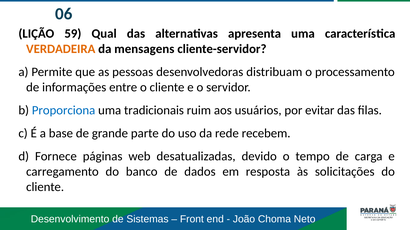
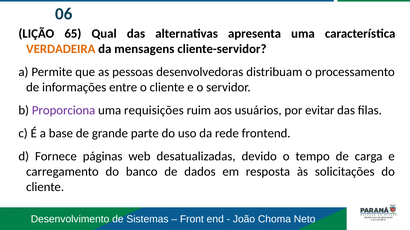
59: 59 -> 65 (73, 34)
Proporciona colour: blue -> purple (64, 110)
tradicionais: tradicionais -> requisições (154, 110)
recebem: recebem -> frontend (266, 134)
